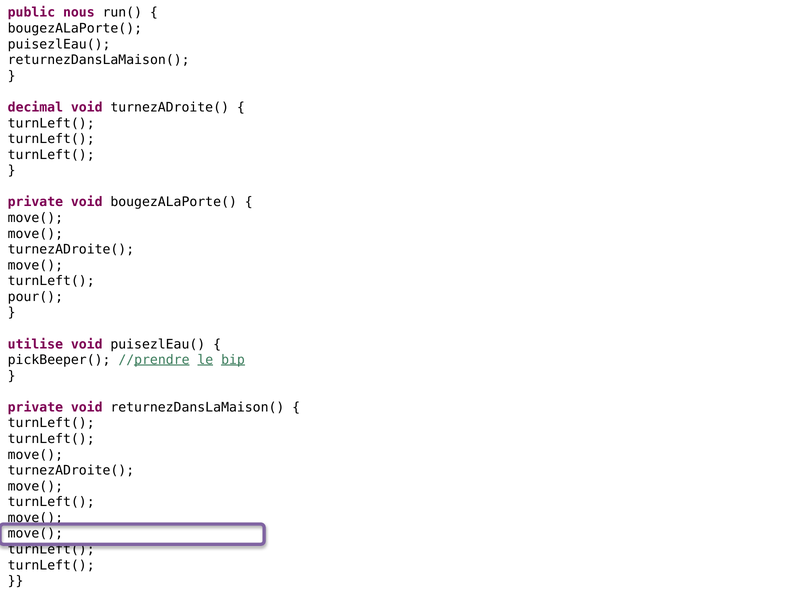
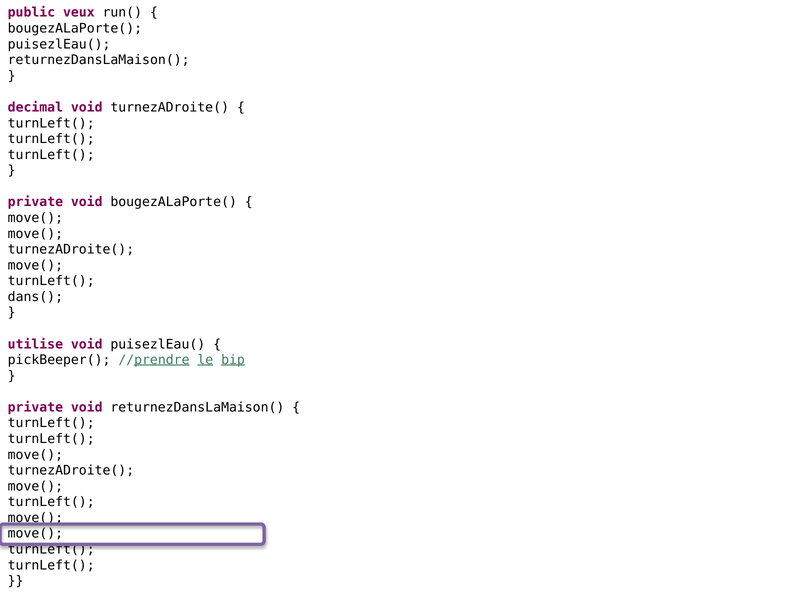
nous: nous -> veux (79, 13)
pour(: pour( -> dans( (35, 297)
